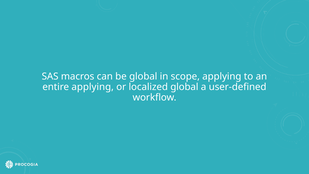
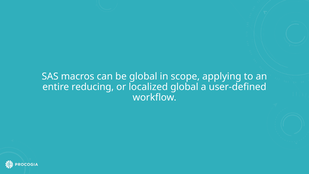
entire applying: applying -> reducing (93, 87)
